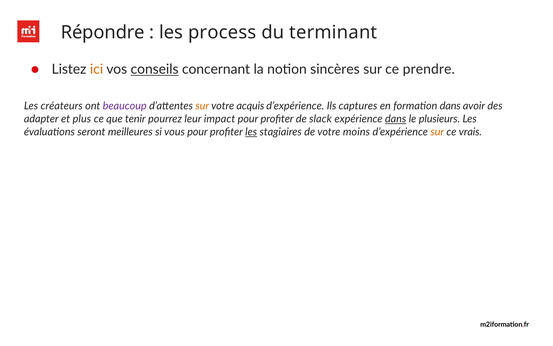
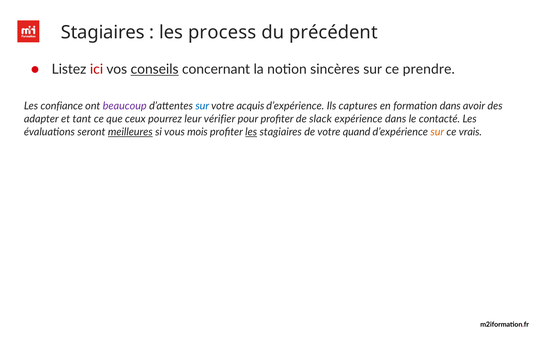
Répondre: Répondre -> Stagiaires (103, 32)
terminant: terminant -> précédent (333, 32)
ici colour: orange -> red (97, 69)
créateurs: créateurs -> confiance (62, 106)
sur colour: orange -> blue (202, 106)
plus: plus -> tant (82, 119)
tenir: tenir -> ceux (135, 119)
impact: impact -> vérifier (220, 119)
dans underline: present -> none (396, 119)
plusieurs: plusieurs -> contacté (439, 119)
meilleures underline: none -> present (130, 132)
vous pour: pour -> mois (197, 132)
moins: moins -> quand (357, 132)
